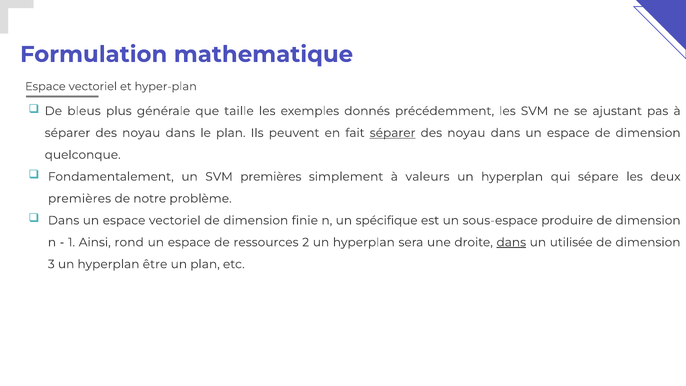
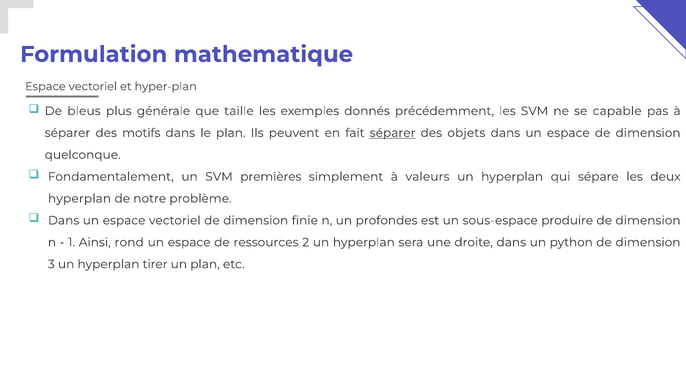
ajustant: ajustant -> capable (617, 111)
noyau: noyau -> motifs (141, 133)
noyau: noyau -> objets (466, 133)
premières: premières -> hyperplan (80, 198)
spécifique: spécifique -> profondes (387, 220)
dans underline: present -> none (511, 242)
utilisée: utilisée -> python (571, 242)
être: être -> tirer (155, 264)
